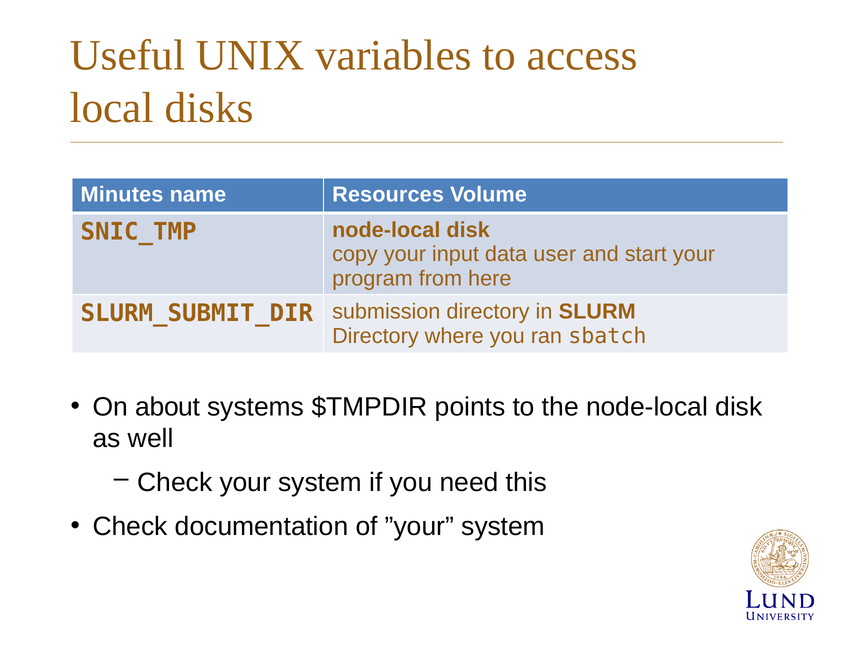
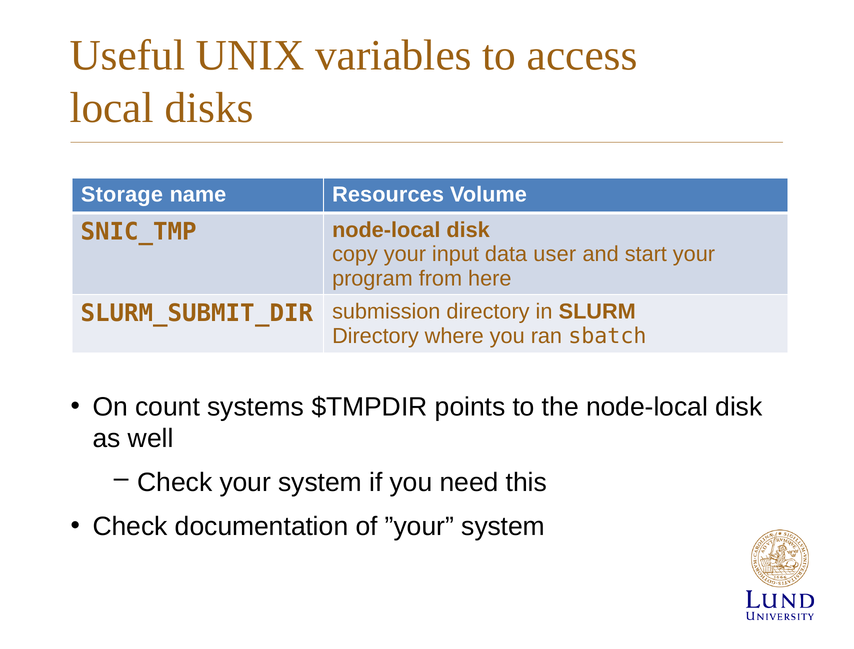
Minutes: Minutes -> Storage (122, 195)
about: about -> count (168, 407)
